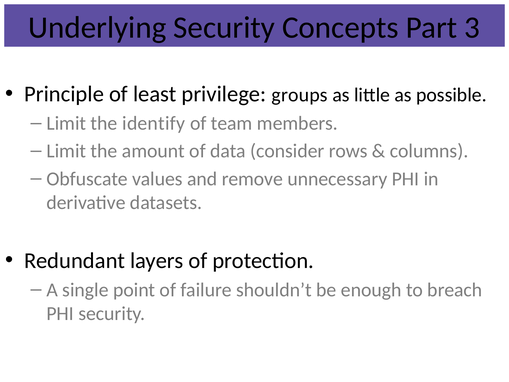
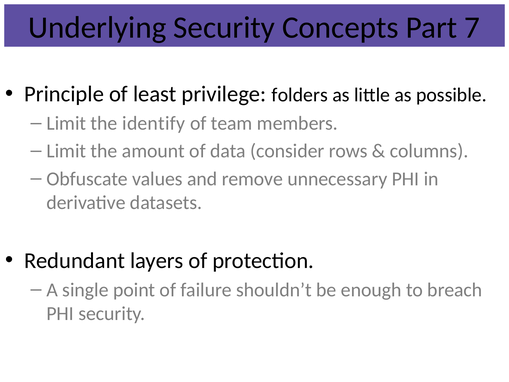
3: 3 -> 7 (472, 28)
groups: groups -> folders (300, 95)
